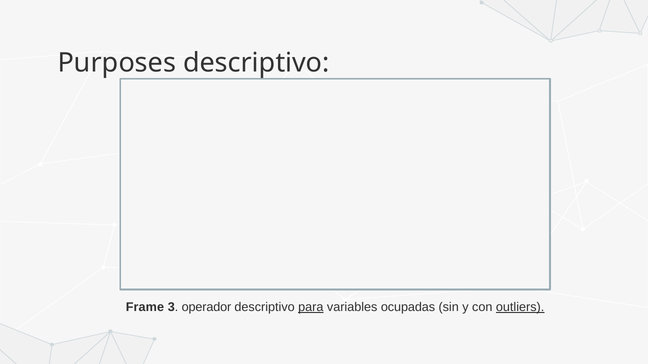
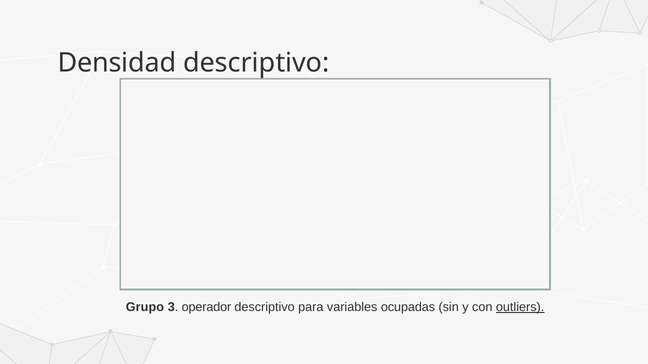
Purposes: Purposes -> Densidad (117, 63)
Frame: Frame -> Grupo (145, 307)
para underline: present -> none (311, 307)
